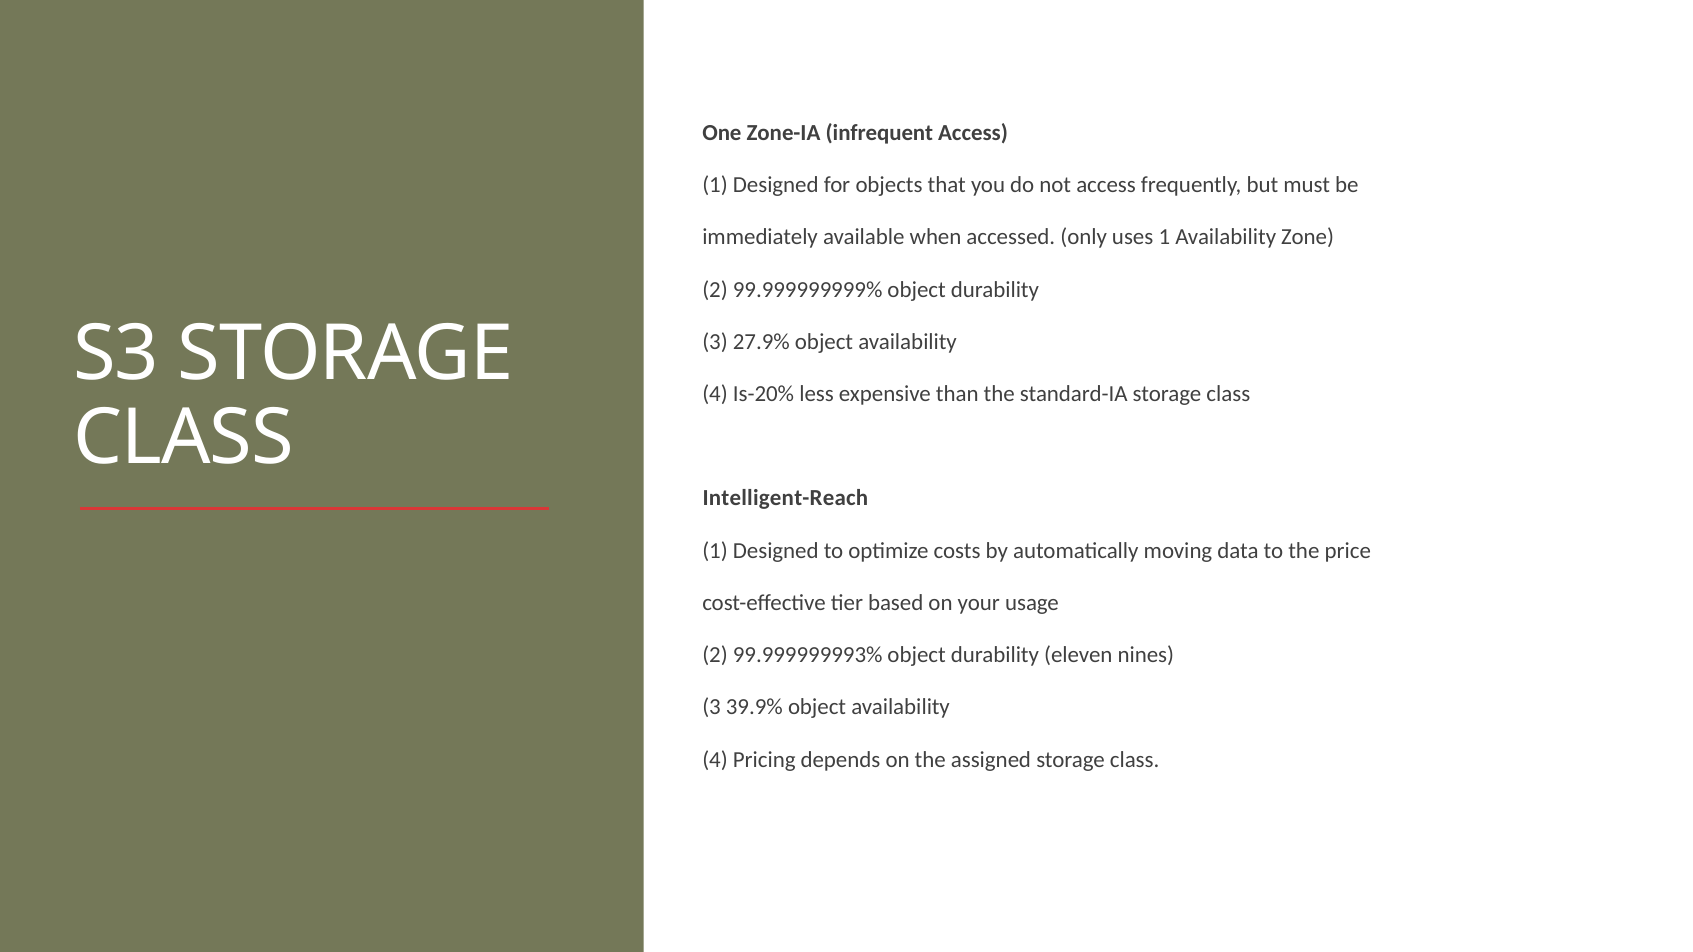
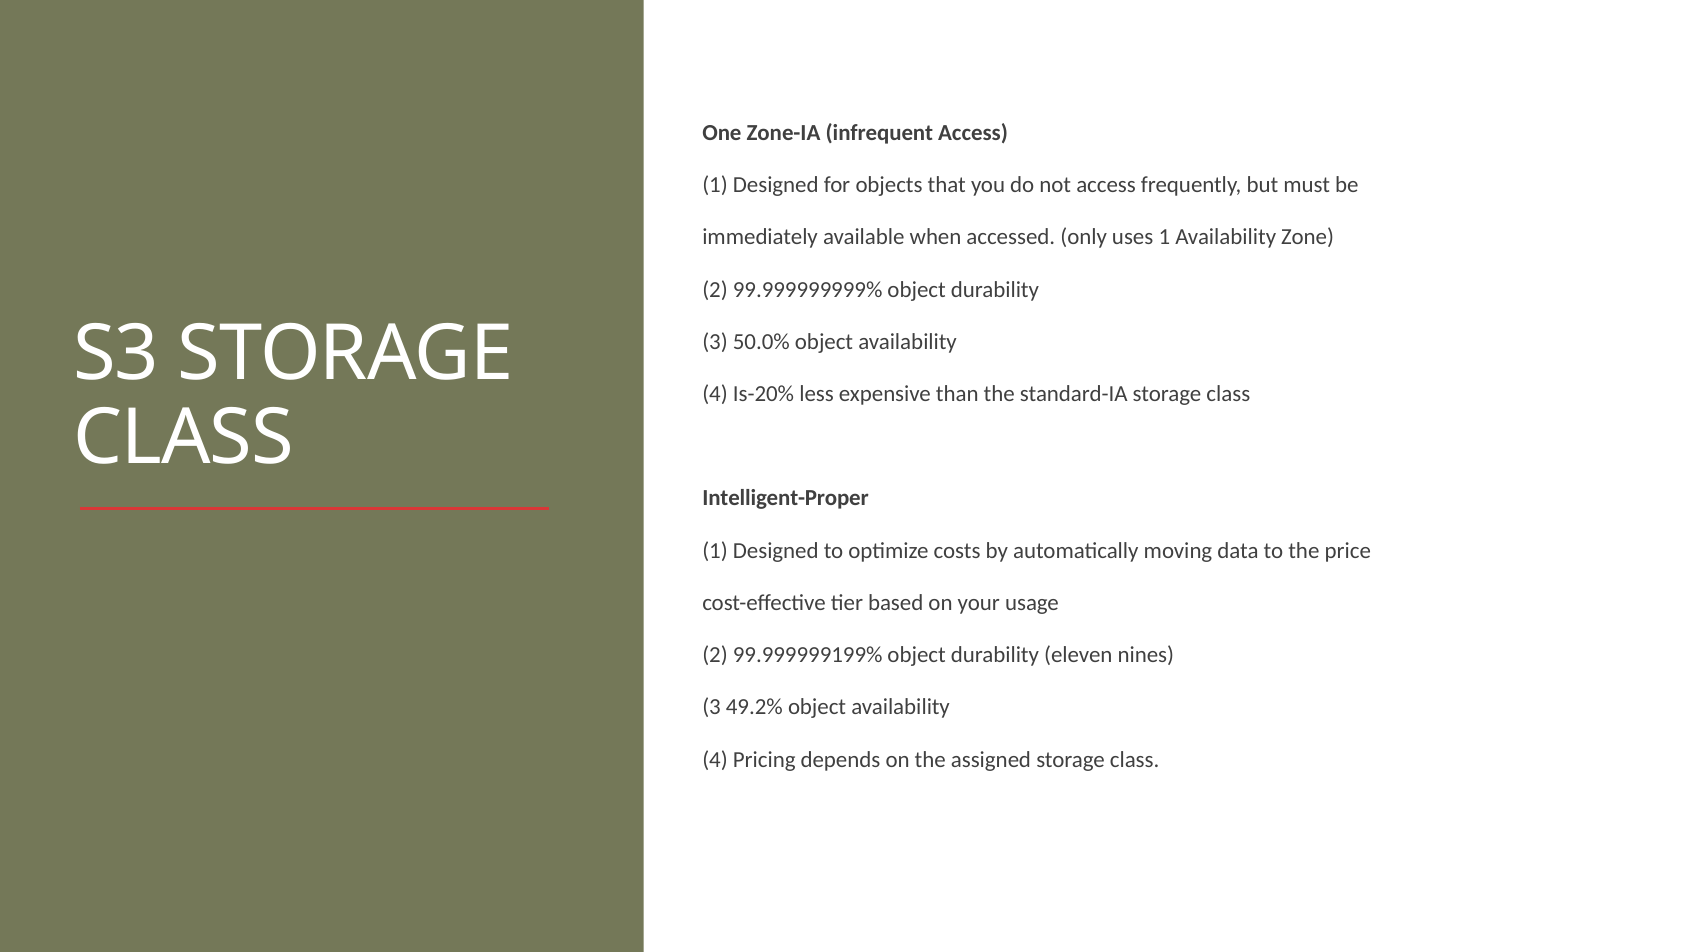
27.9%: 27.9% -> 50.0% (761, 342)
Intelligent-Reach: Intelligent-Reach -> Intelligent-Proper (786, 499)
99.999999993%: 99.999999993% -> 99.999999199% (808, 655)
39.9%: 39.9% -> 49.2% (754, 708)
